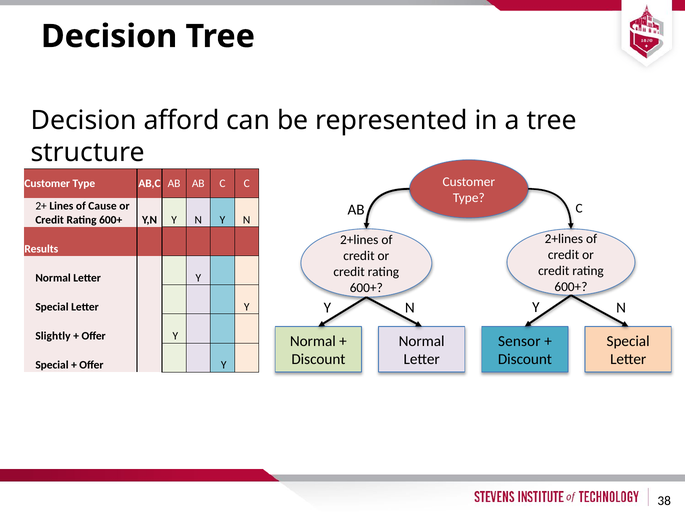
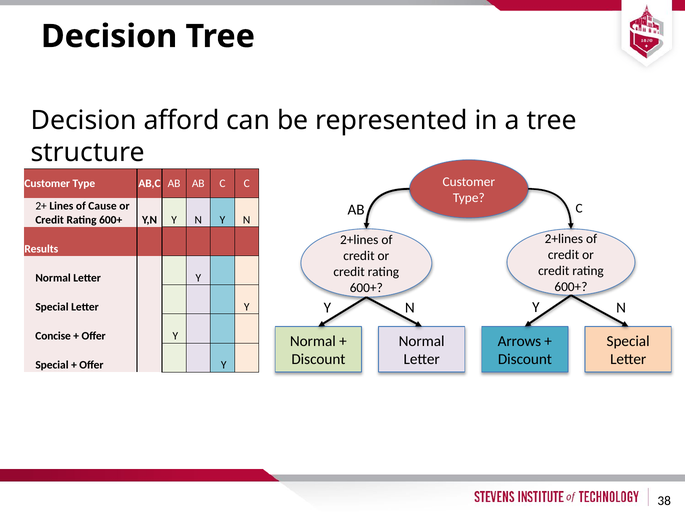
Slightly: Slightly -> Concise (53, 337)
Sensor: Sensor -> Arrows (519, 342)
